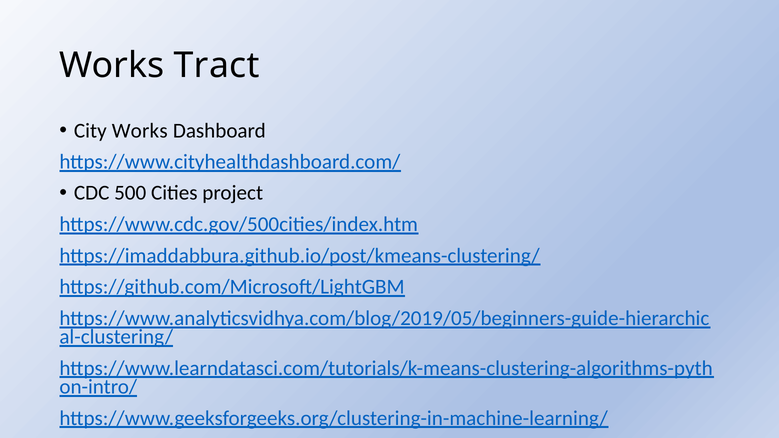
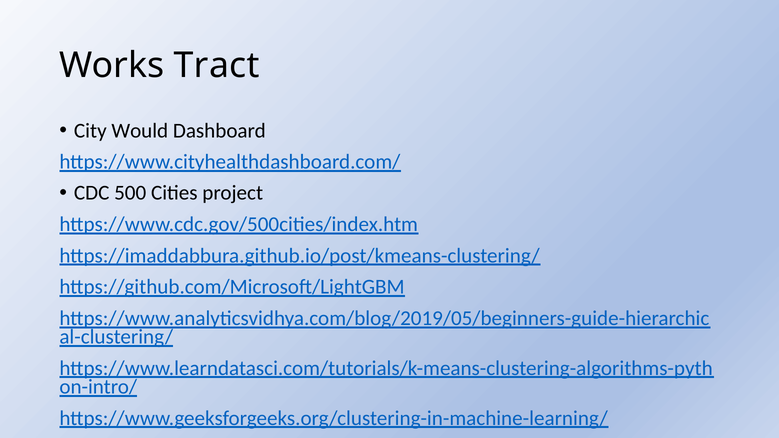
City Works: Works -> Would (140, 131)
